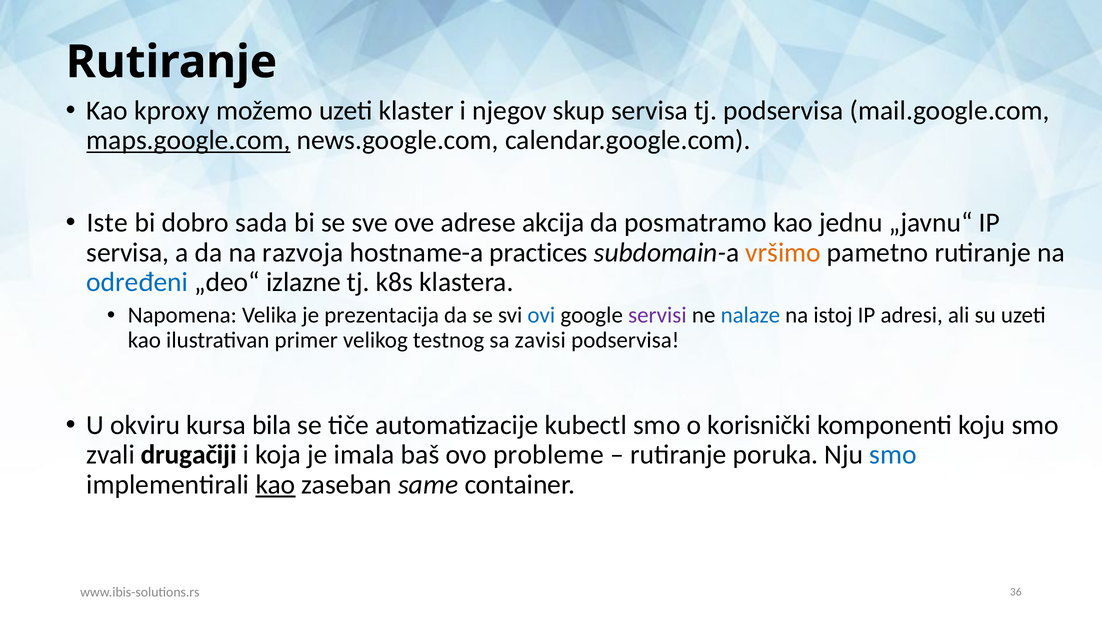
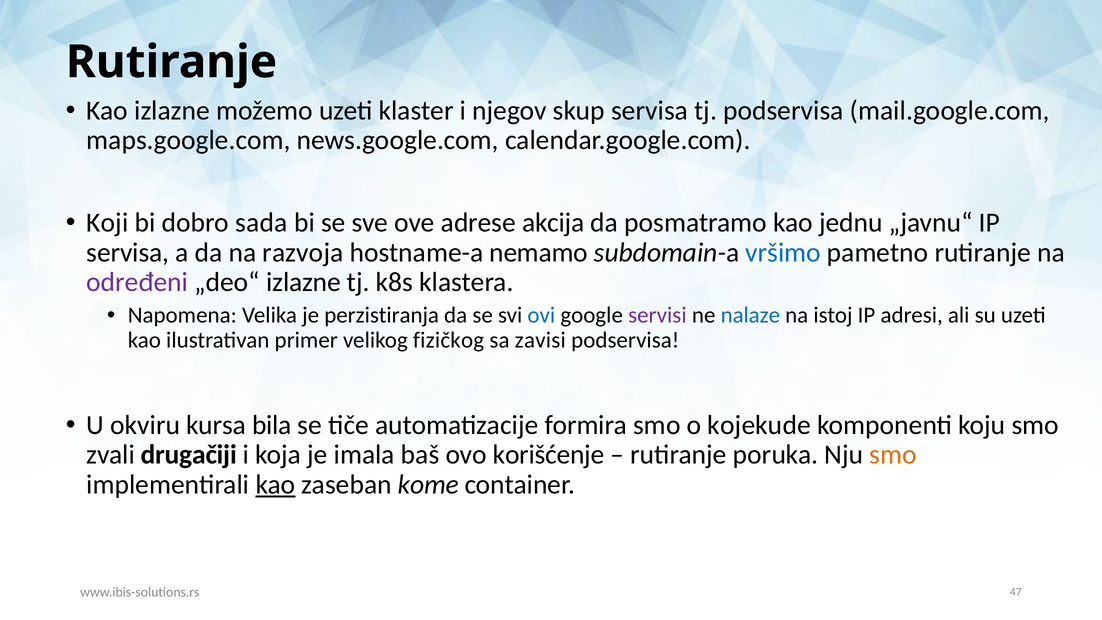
Kao kproxy: kproxy -> izlazne (172, 111)
maps.google.com underline: present -> none (189, 140)
Iste: Iste -> Koji (107, 223)
practices: practices -> nemamo (539, 253)
vršimo colour: orange -> blue (783, 253)
određeni colour: blue -> purple (137, 282)
prezentacija: prezentacija -> perzistiranja (382, 315)
testnog: testnog -> fizičkog (449, 340)
kubectl: kubectl -> formira (586, 425)
korisnički: korisnički -> kojekude (759, 425)
probleme: probleme -> korišćenje (549, 455)
smo colour: blue -> orange (893, 455)
same: same -> kome (428, 484)
36: 36 -> 47 (1016, 592)
